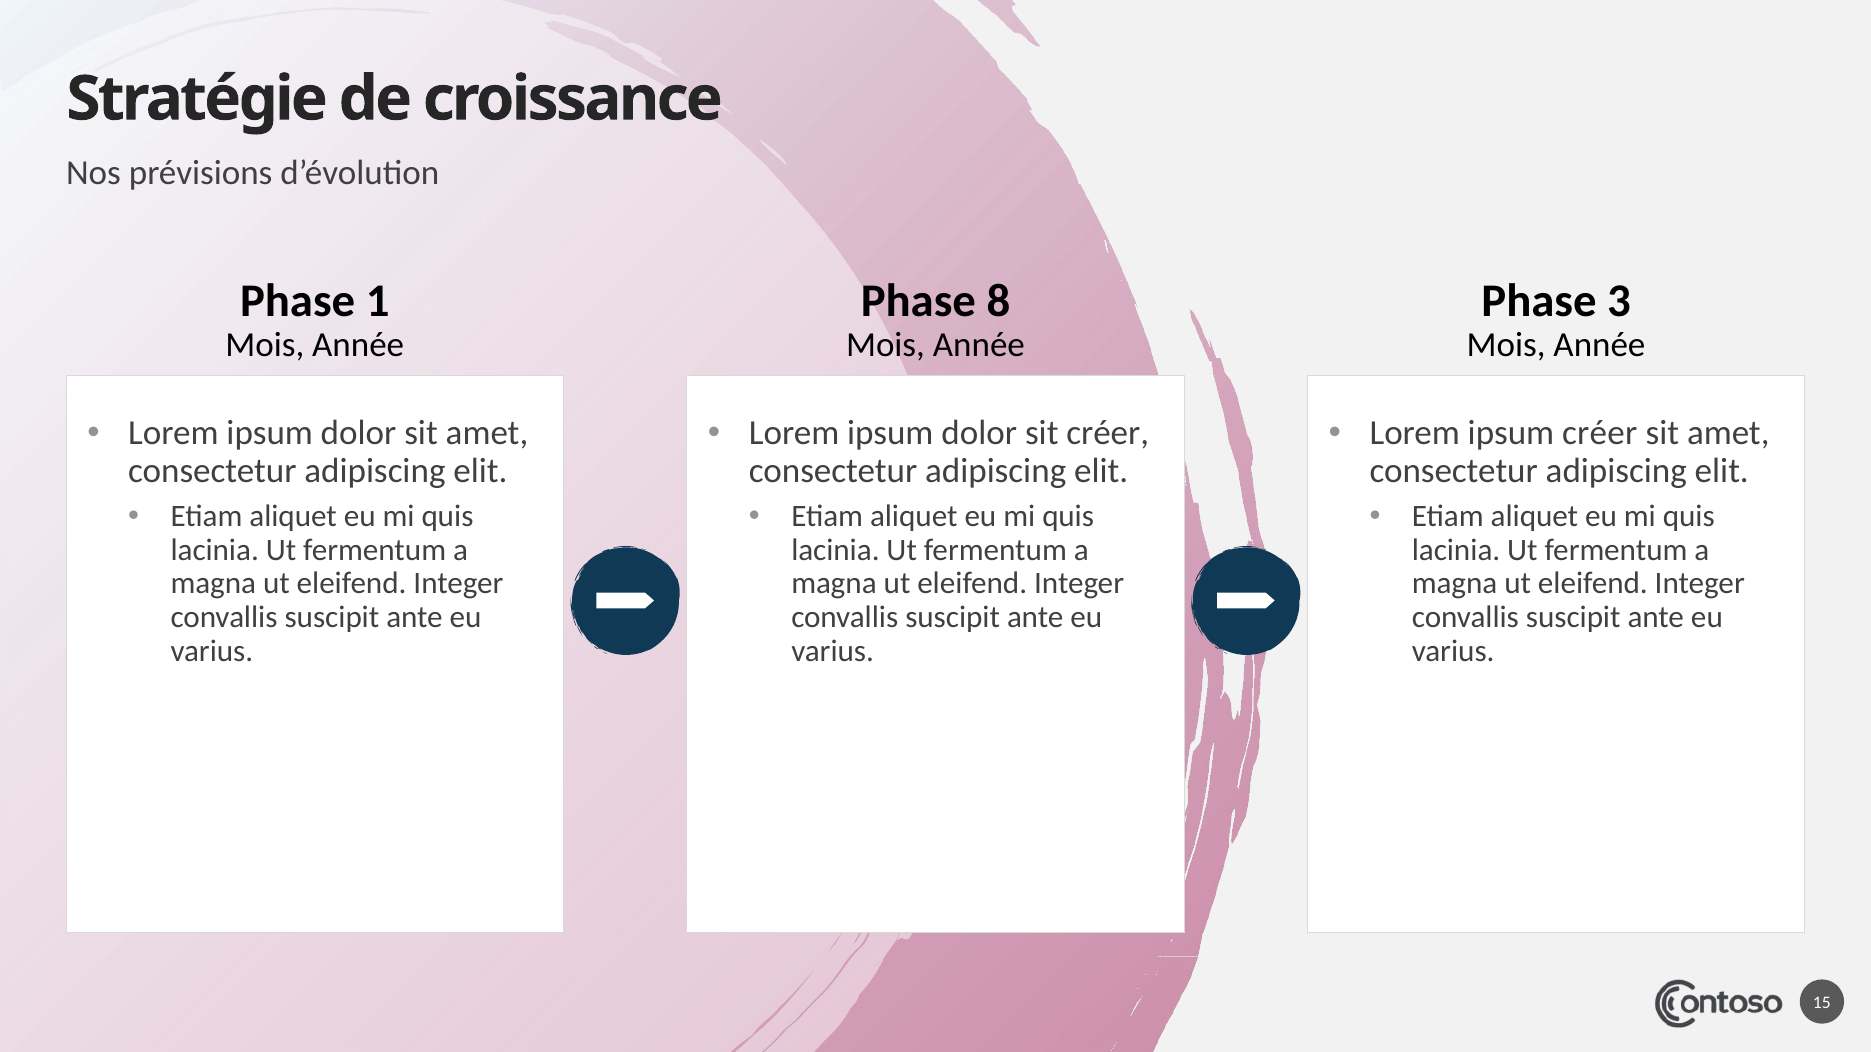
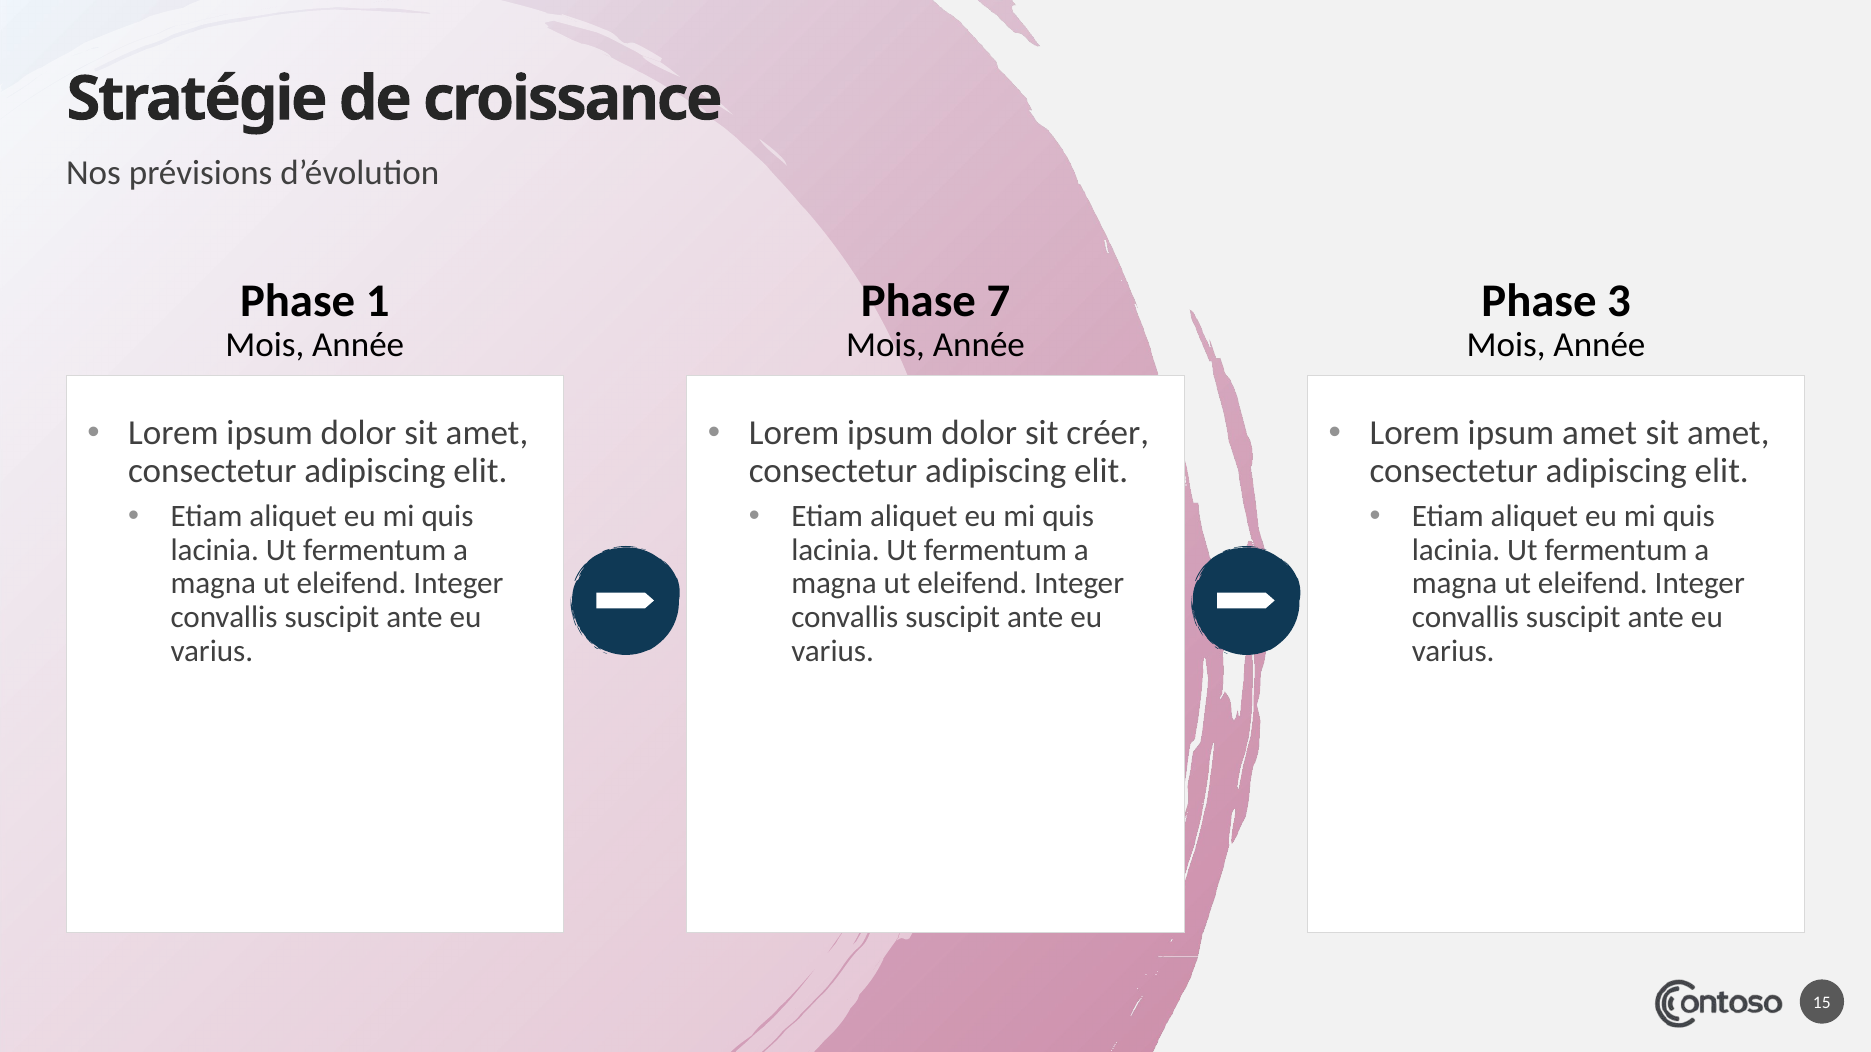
8: 8 -> 7 (998, 301)
ipsum créer: créer -> amet (1600, 433)
